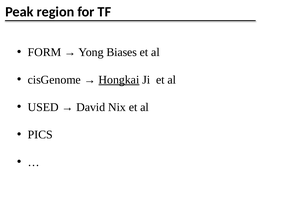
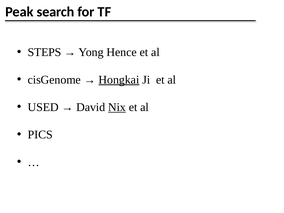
region: region -> search (56, 12)
FORM: FORM -> STEPS (44, 52)
Biases: Biases -> Hence (122, 52)
Nix underline: none -> present (117, 107)
